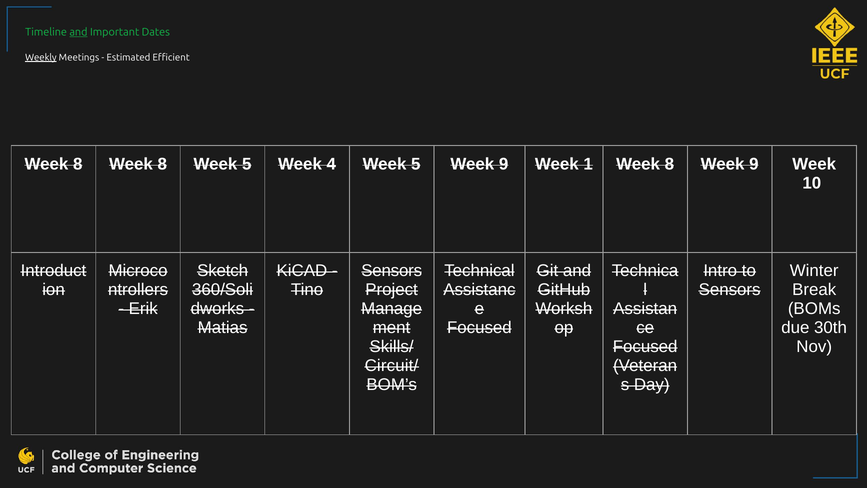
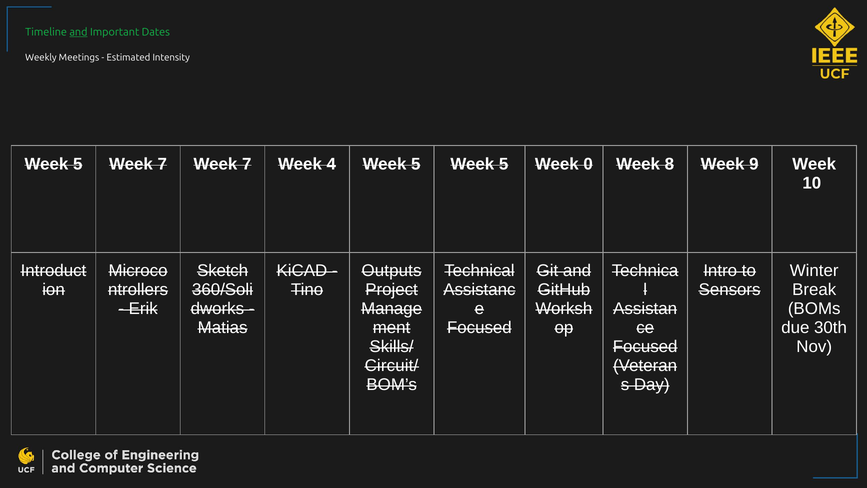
Weekly underline: present -> none (41, 57)
Efficient: Efficient -> Intensity (171, 57)
8: 8 -> 5 (78, 164)
8: 8 -> 7 (162, 164)
5: 5 -> 7 (247, 164)
5 Week 9: 9 -> 5 (504, 164)
1: 1 -> 0 (588, 164)
Sensors: Sensors -> Outputs (392, 271)
